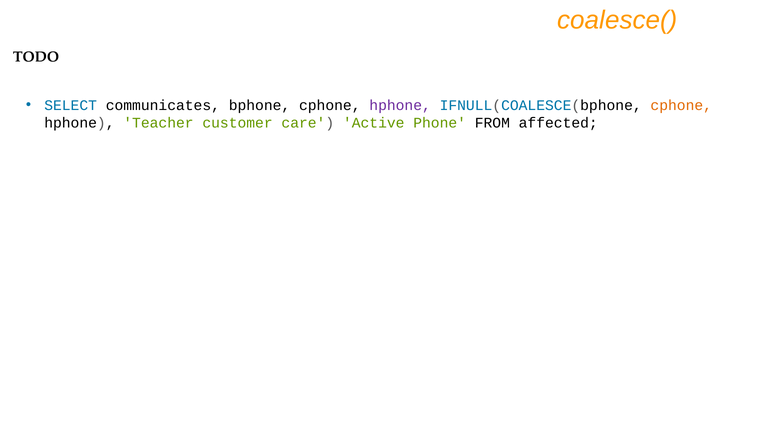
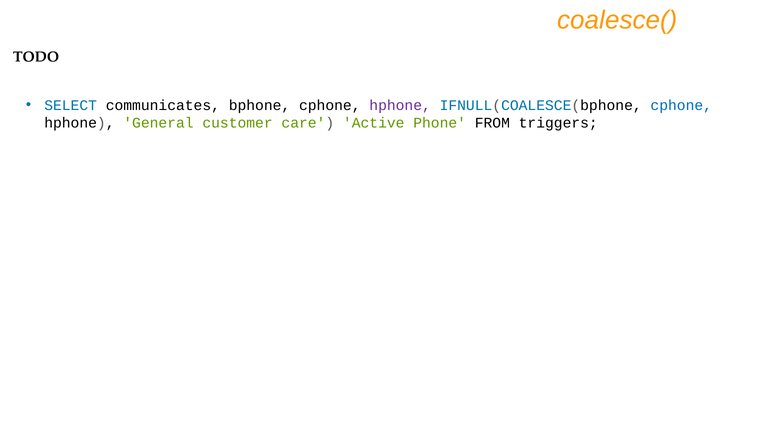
cphone colour: orange -> blue (681, 106)
Teacher: Teacher -> General (158, 123)
affected: affected -> triggers (558, 123)
